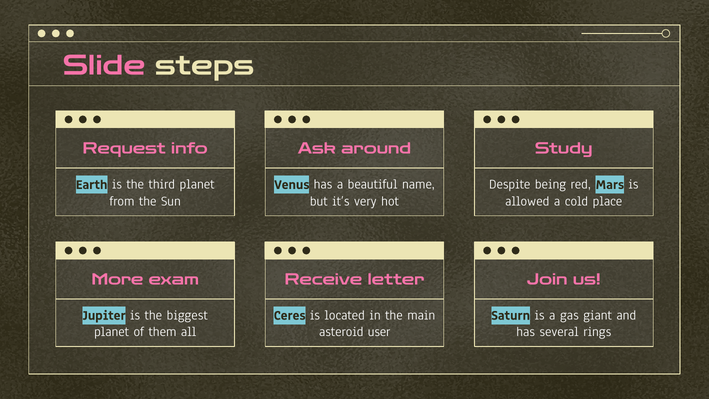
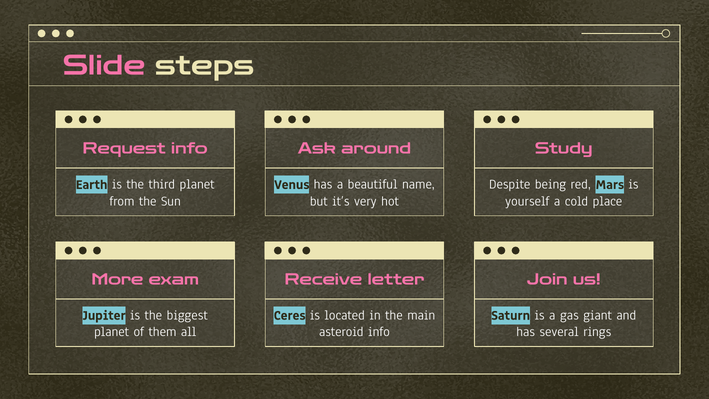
allowed: allowed -> yourself (527, 201)
asteroid user: user -> info (379, 332)
